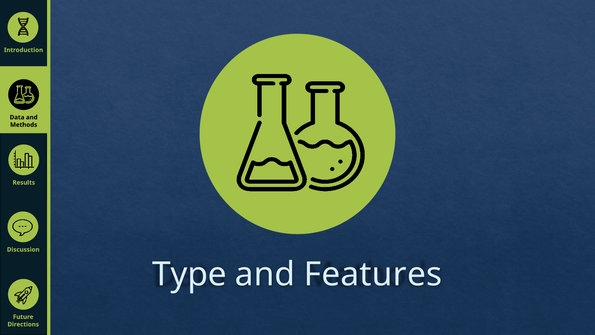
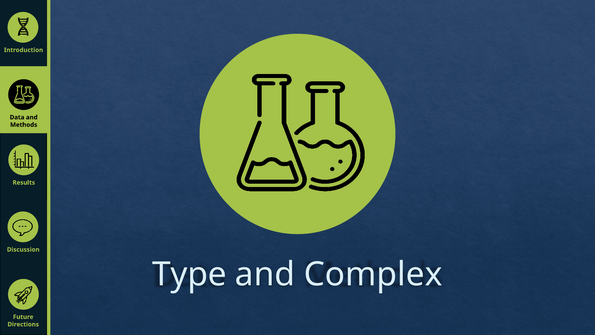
Features: Features -> Complex (373, 274)
